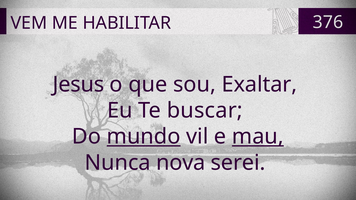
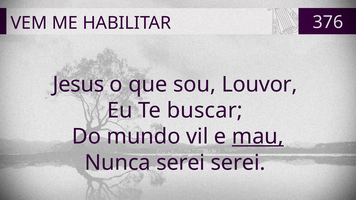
Exaltar: Exaltar -> Louvor (259, 85)
mundo underline: present -> none (144, 137)
Nunca nova: nova -> serei (181, 163)
